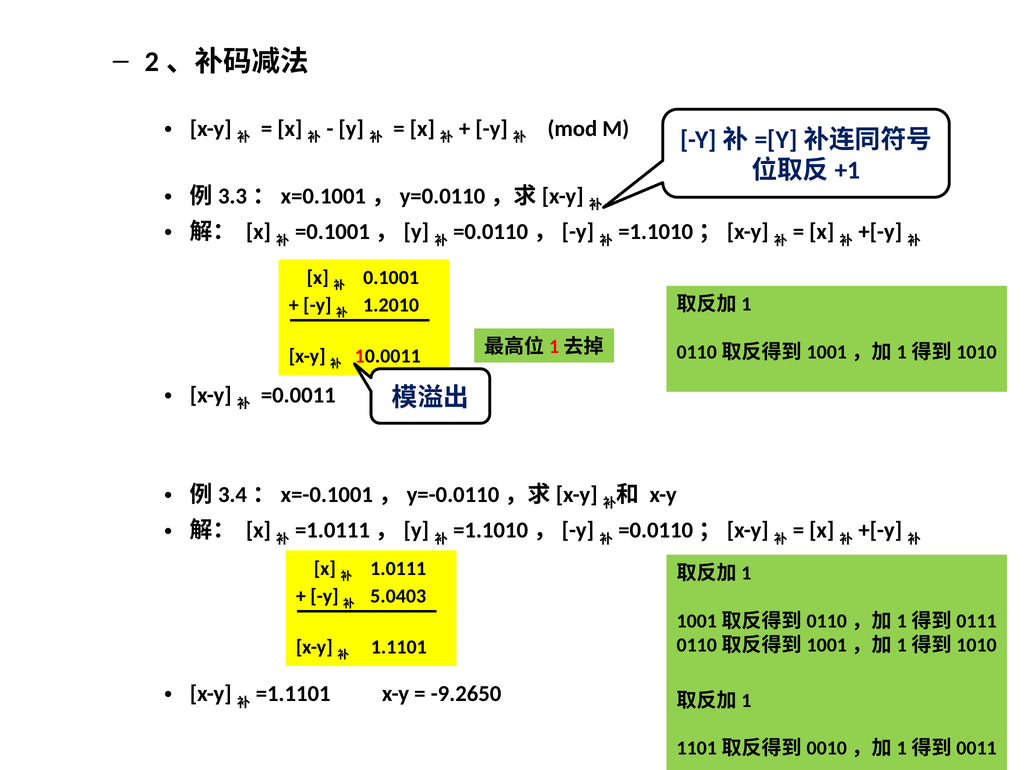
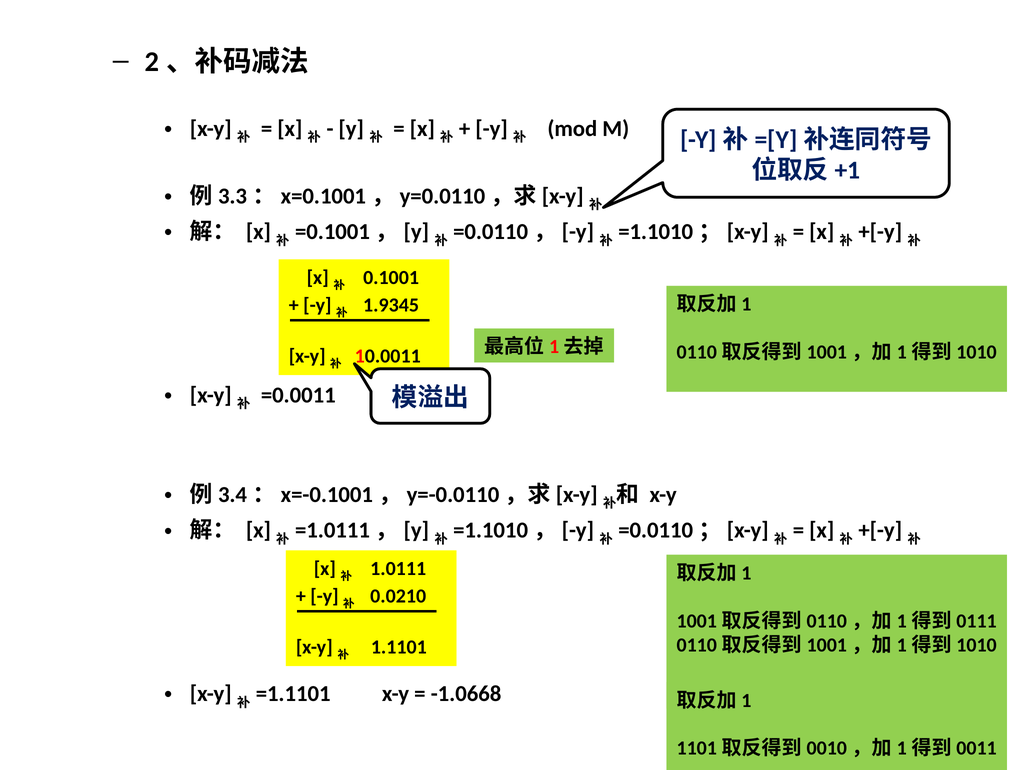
1.2010: 1.2010 -> 1.9345 (391, 305)
5.0403: 5.0403 -> 0.0210 (398, 596)
-9.2650: -9.2650 -> -1.0668 (466, 693)
